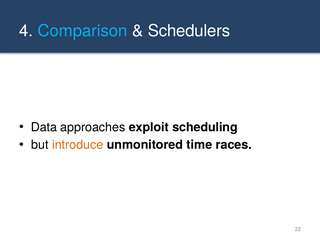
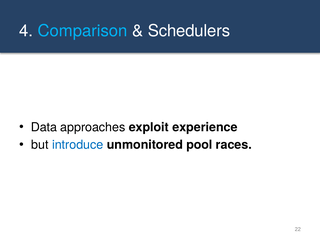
scheduling: scheduling -> experience (205, 127)
introduce colour: orange -> blue (78, 145)
time: time -> pool (199, 145)
